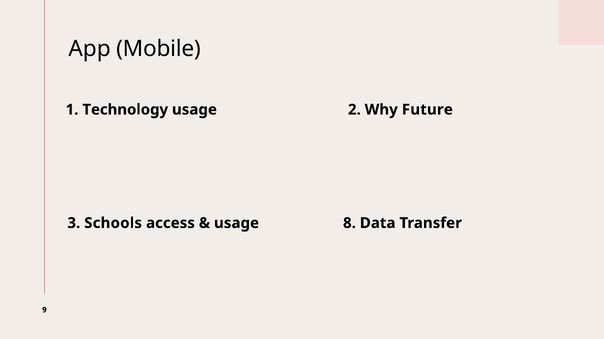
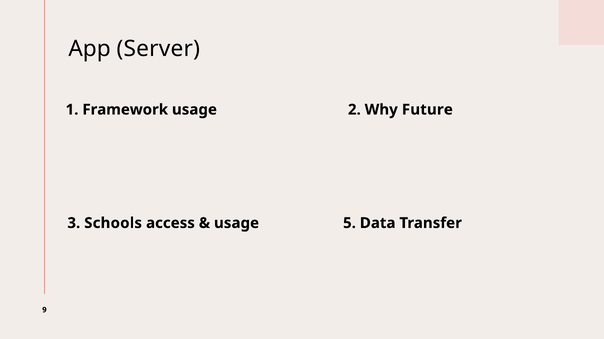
Mobile: Mobile -> Server (158, 49)
Technology: Technology -> Framework (125, 110)
8: 8 -> 5 (349, 224)
